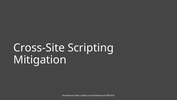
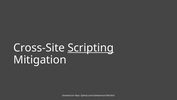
Scripting underline: none -> present (91, 48)
